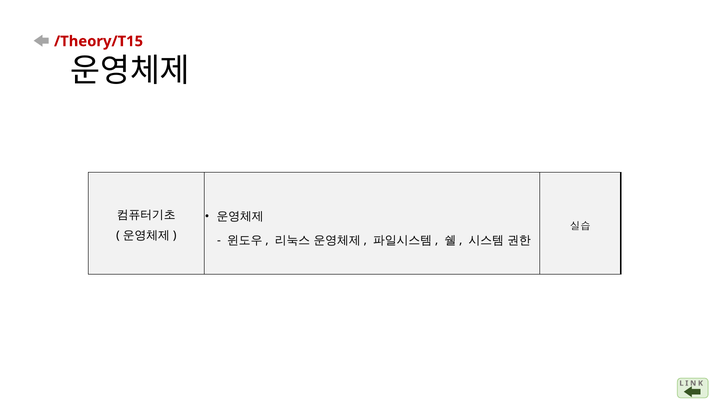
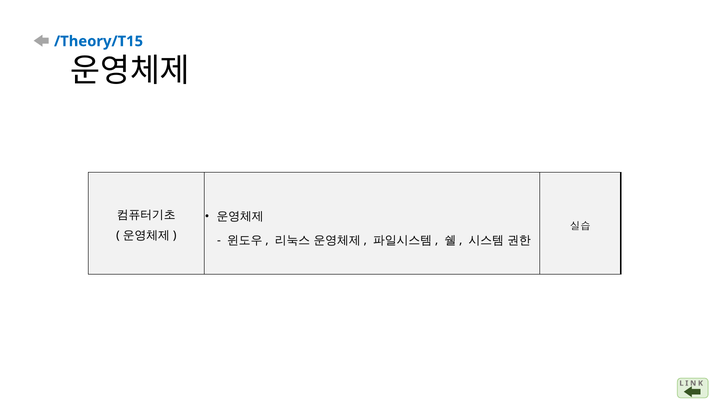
/Theory/T15 colour: red -> blue (99, 41)
